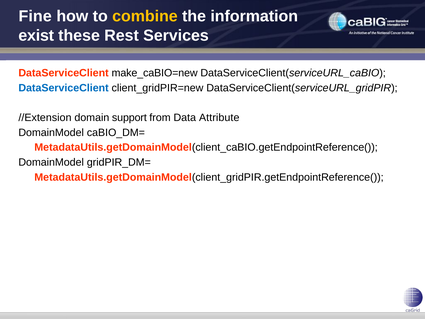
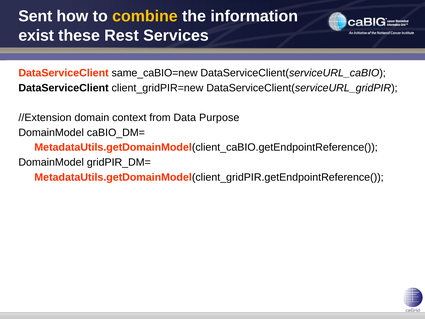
Fine: Fine -> Sent (35, 16)
make_caBIO=new: make_caBIO=new -> same_caBIO=new (155, 73)
DataServiceClient colour: blue -> black (64, 88)
support: support -> context (129, 118)
Attribute: Attribute -> Purpose (219, 118)
